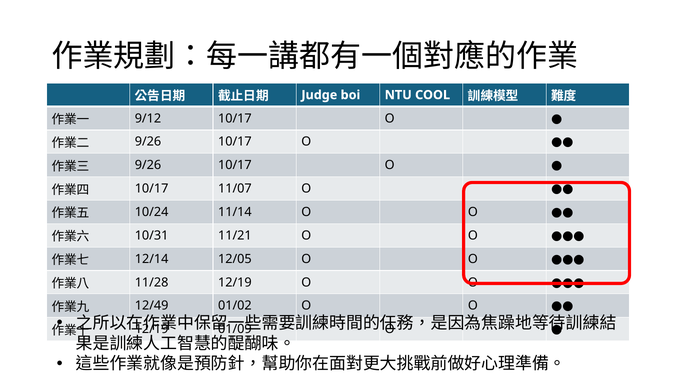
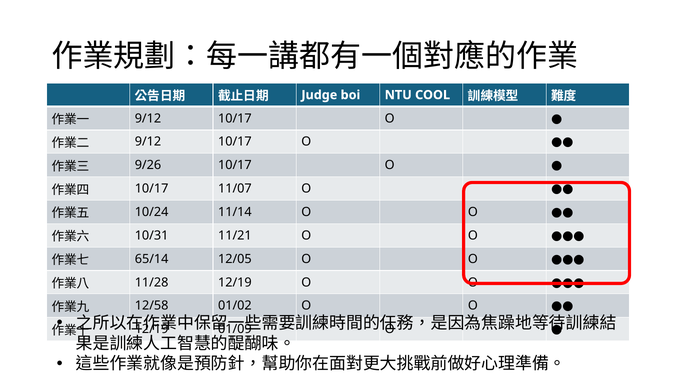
9/26: 9/26 -> 9/12 (148, 142)
12/14: 12/14 -> 65/14 (152, 259)
12/49: 12/49 -> 12/58 (152, 306)
